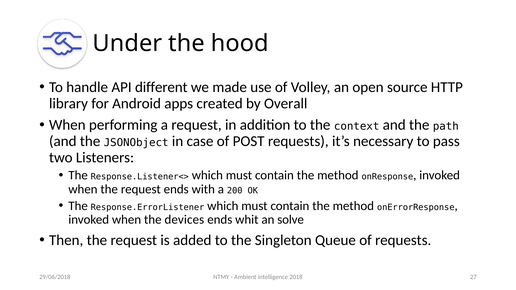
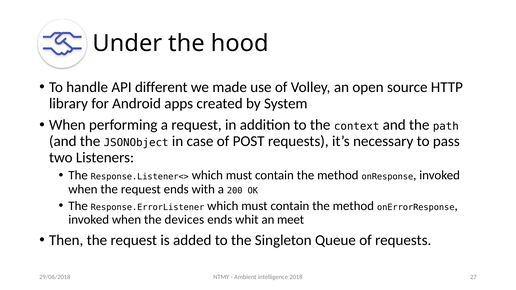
Overall: Overall -> System (286, 103)
solve: solve -> meet (291, 220)
